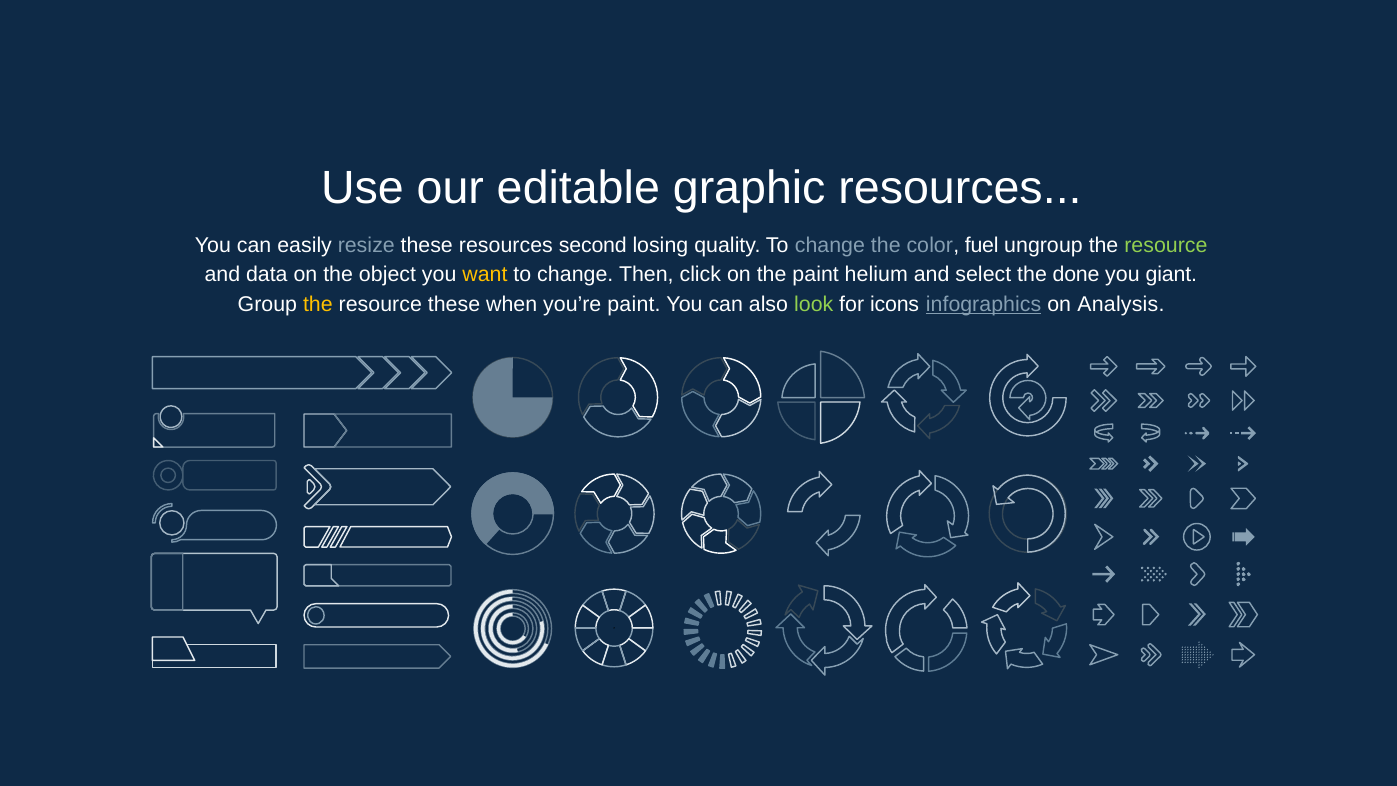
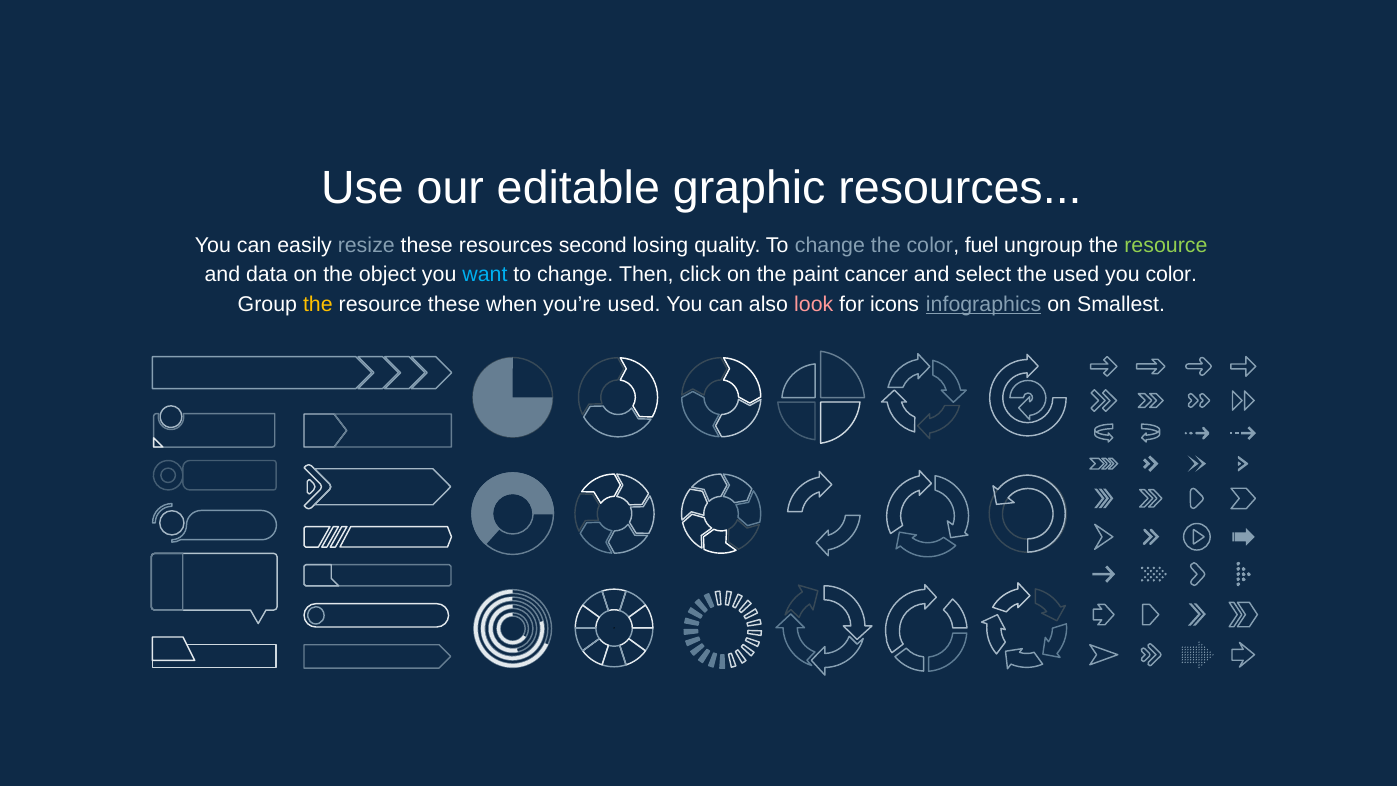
want colour: yellow -> light blue (485, 275)
helium: helium -> cancer (876, 275)
the done: done -> used (1076, 275)
you giant: giant -> color (1171, 275)
you’re paint: paint -> used (634, 304)
look colour: light green -> pink (814, 304)
Analysis: Analysis -> Smallest (1121, 304)
